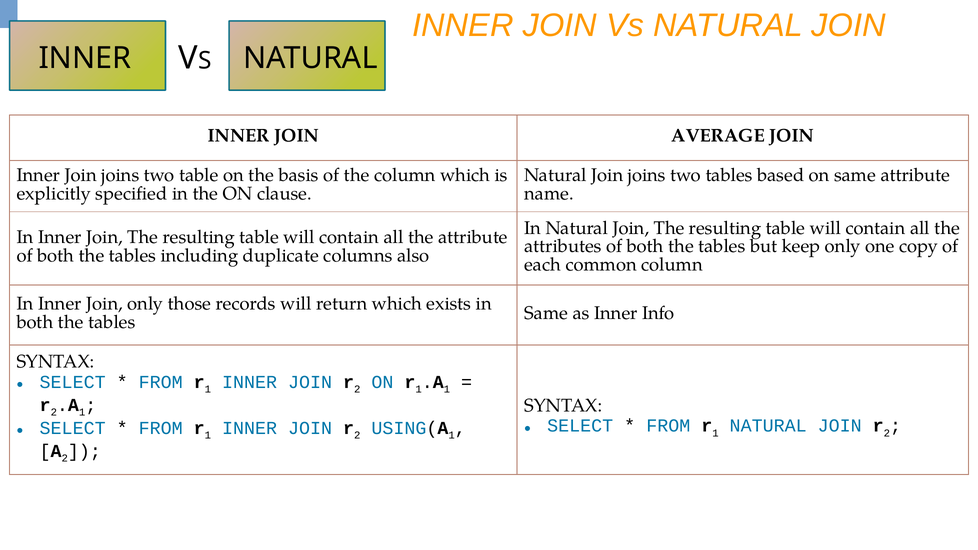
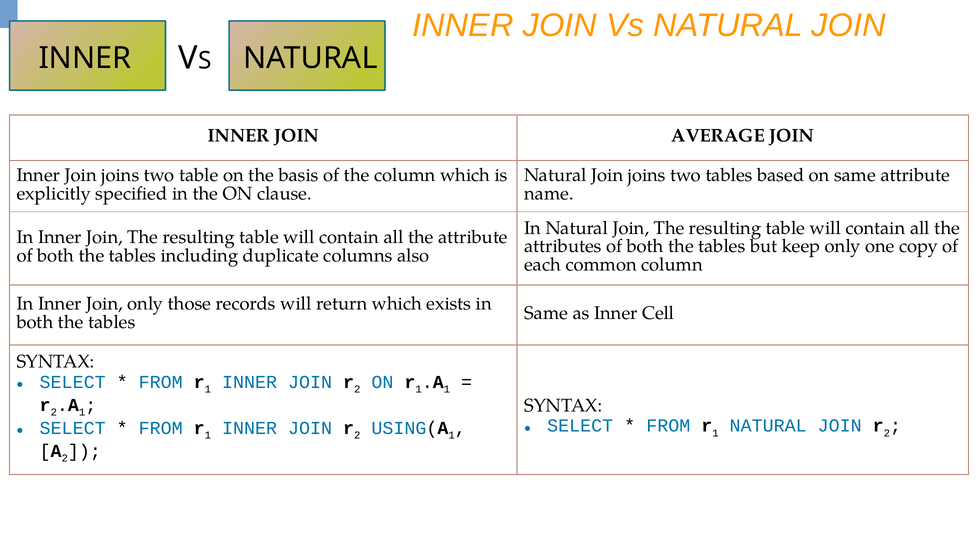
Info: Info -> Cell (658, 313)
